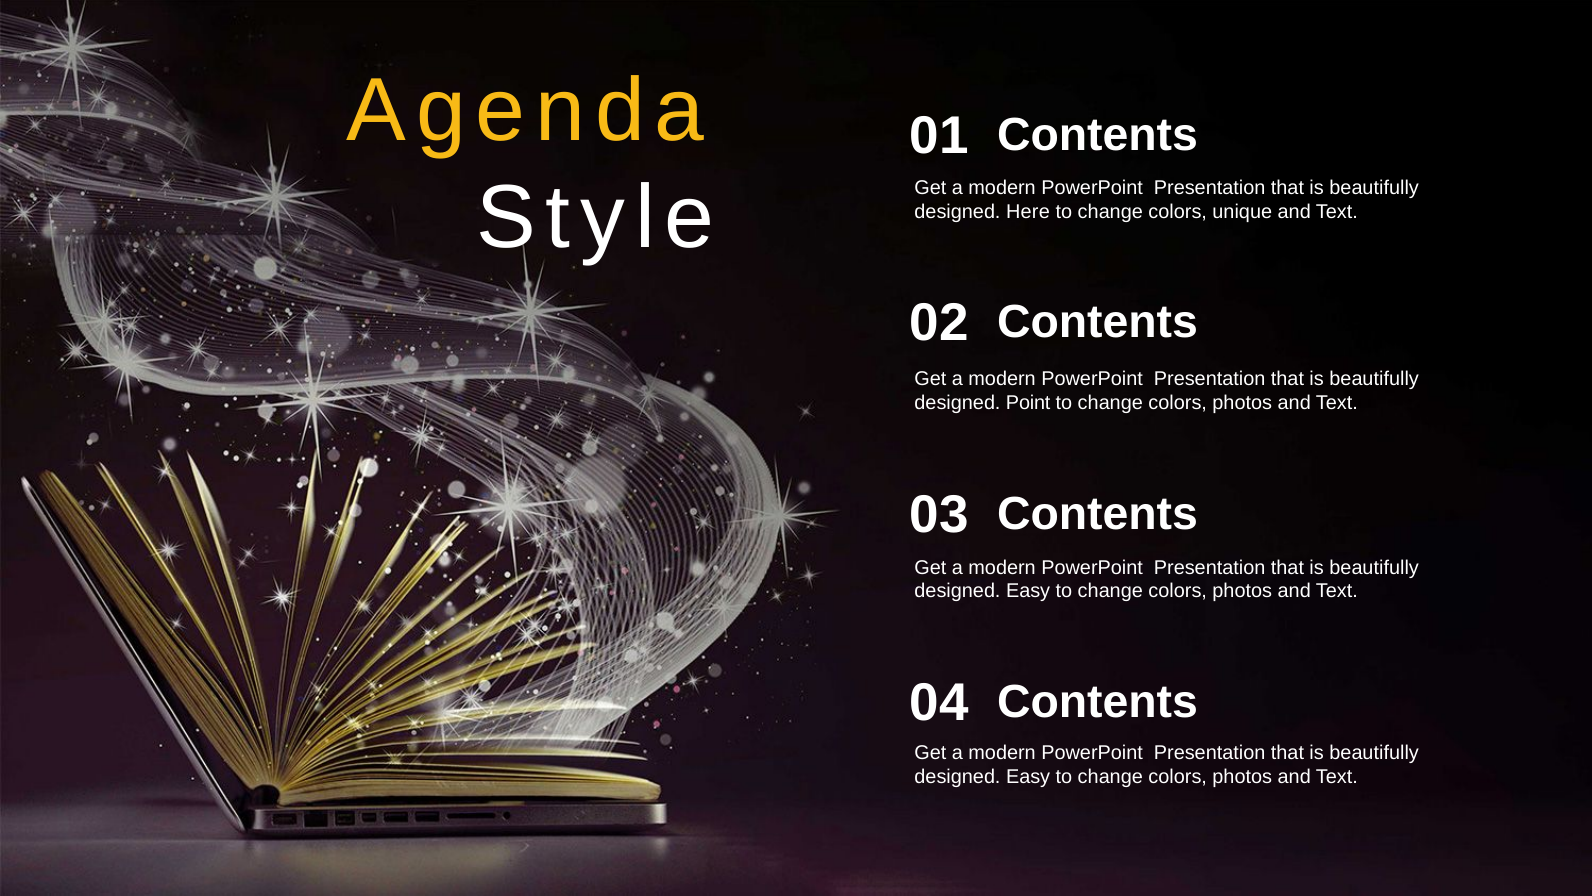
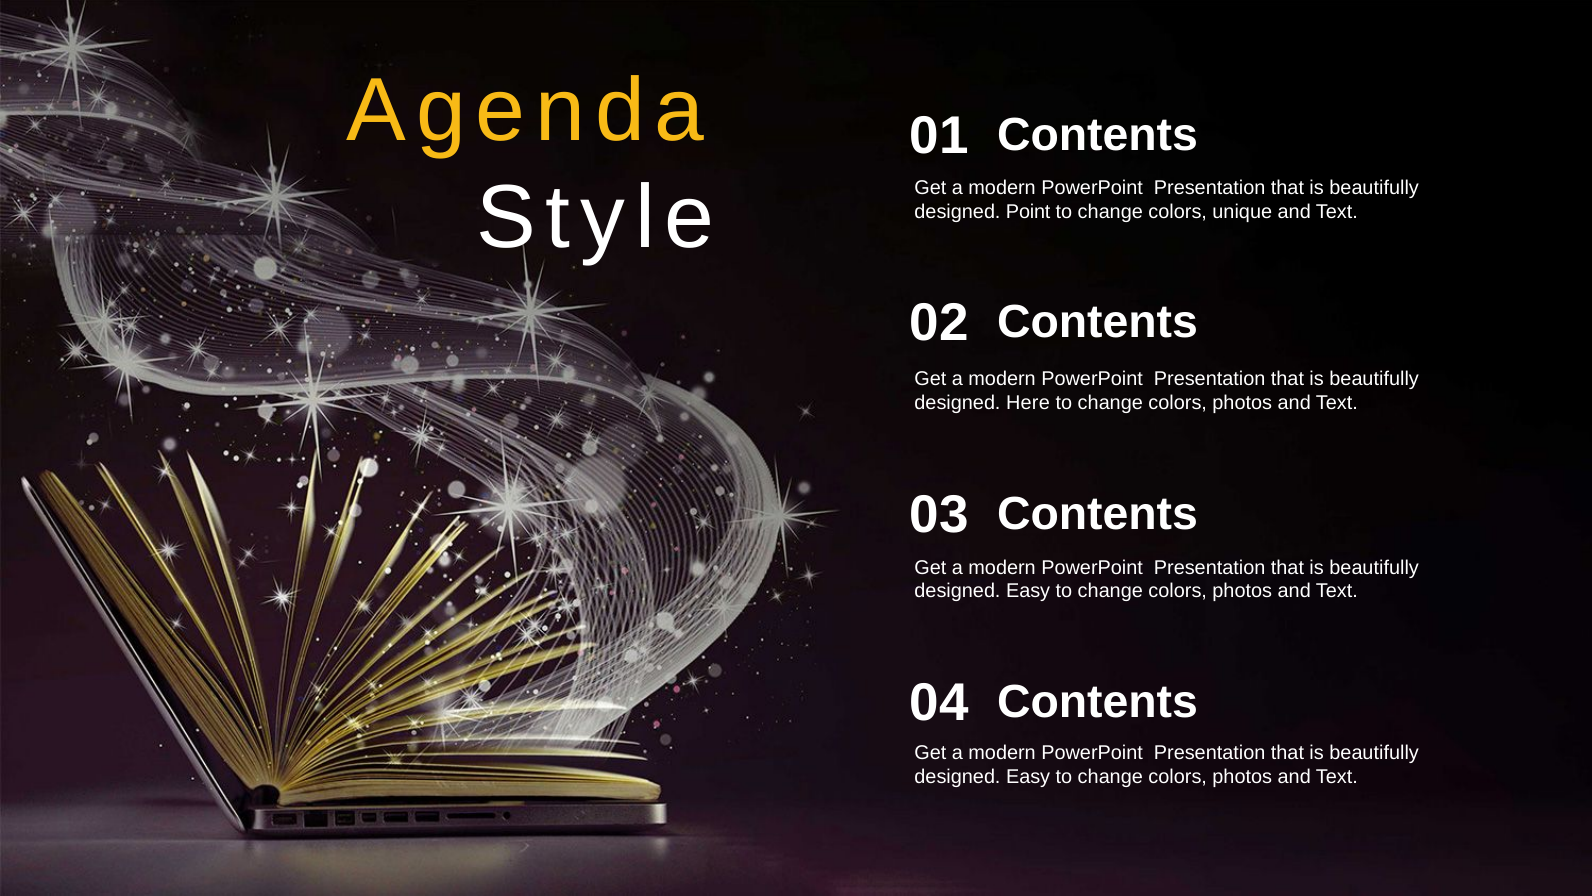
Here: Here -> Point (1028, 212)
Point: Point -> Here (1028, 403)
